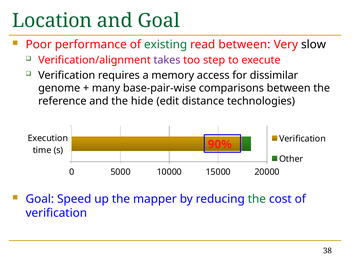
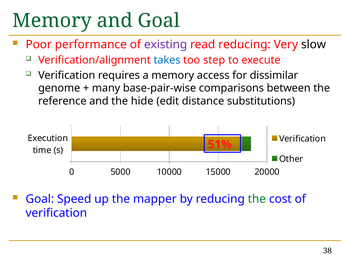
Location: Location -> Memory (52, 21)
existing colour: green -> purple (166, 45)
read between: between -> reducing (244, 45)
takes colour: purple -> blue (167, 60)
technologies: technologies -> substitutions (261, 101)
90%: 90% -> 51% (220, 145)
